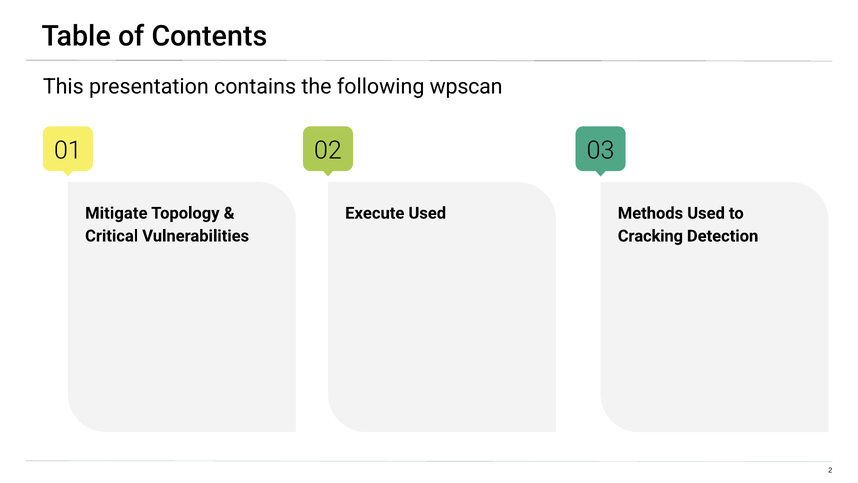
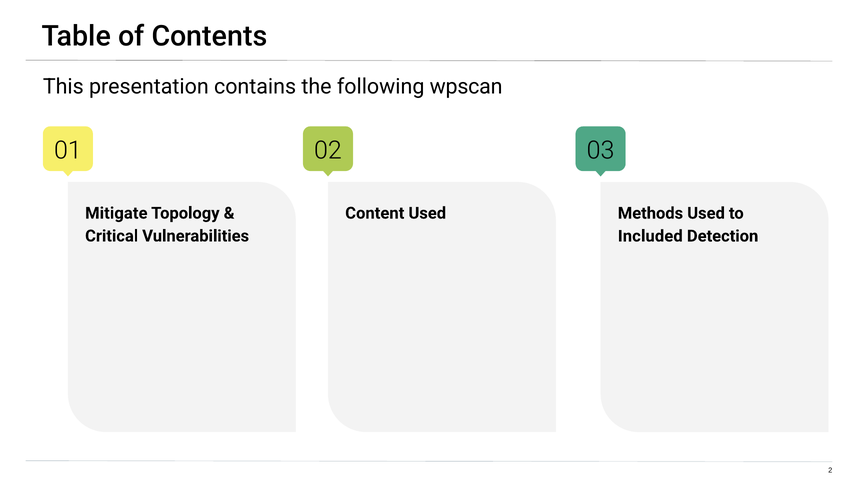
Execute: Execute -> Content (375, 213)
Cracking: Cracking -> Included (650, 236)
